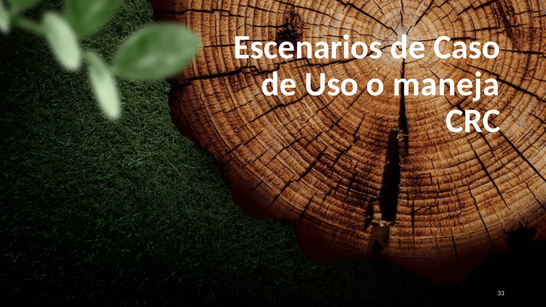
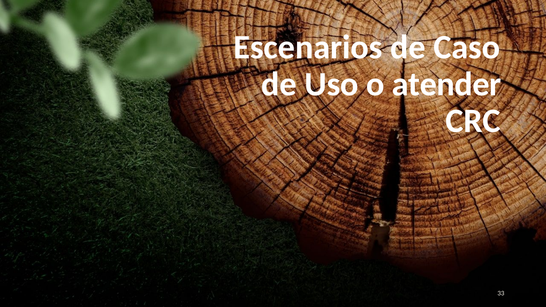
maneja: maneja -> atender (447, 84)
